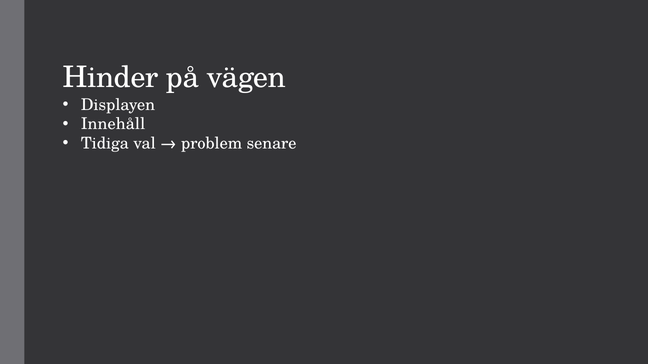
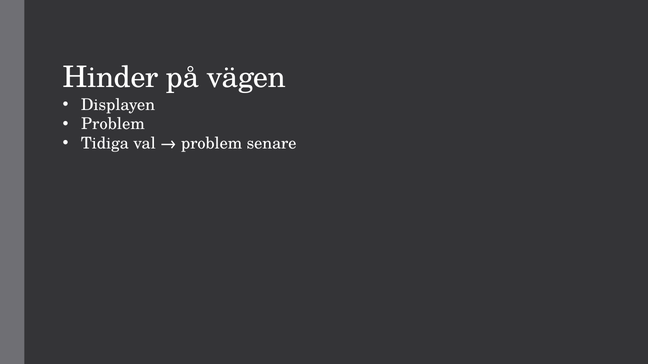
Innehåll: Innehåll -> Problem (113, 124)
